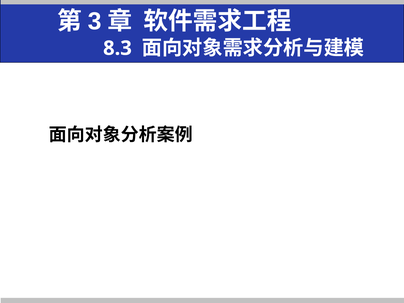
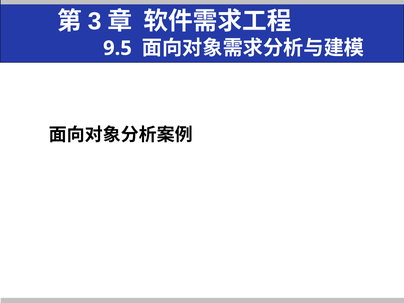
8.3: 8.3 -> 9.5 (117, 48)
